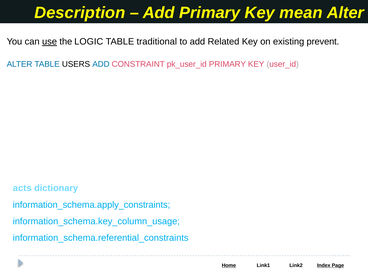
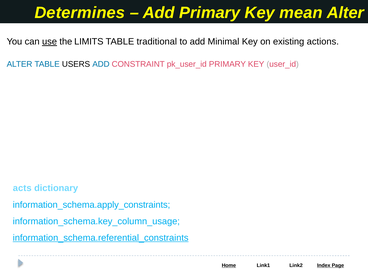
Description: Description -> Determines (80, 13)
LOGIC: LOGIC -> LIMITS (89, 42)
Related: Related -> Minimal (223, 42)
prevent: prevent -> actions (323, 42)
information_schema.referential_constraints underline: none -> present (101, 238)
